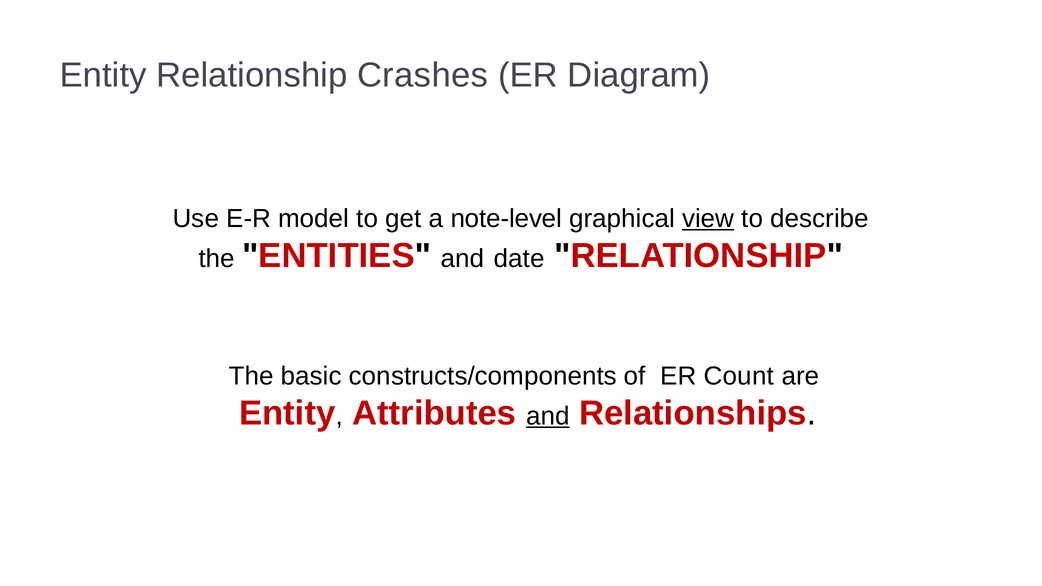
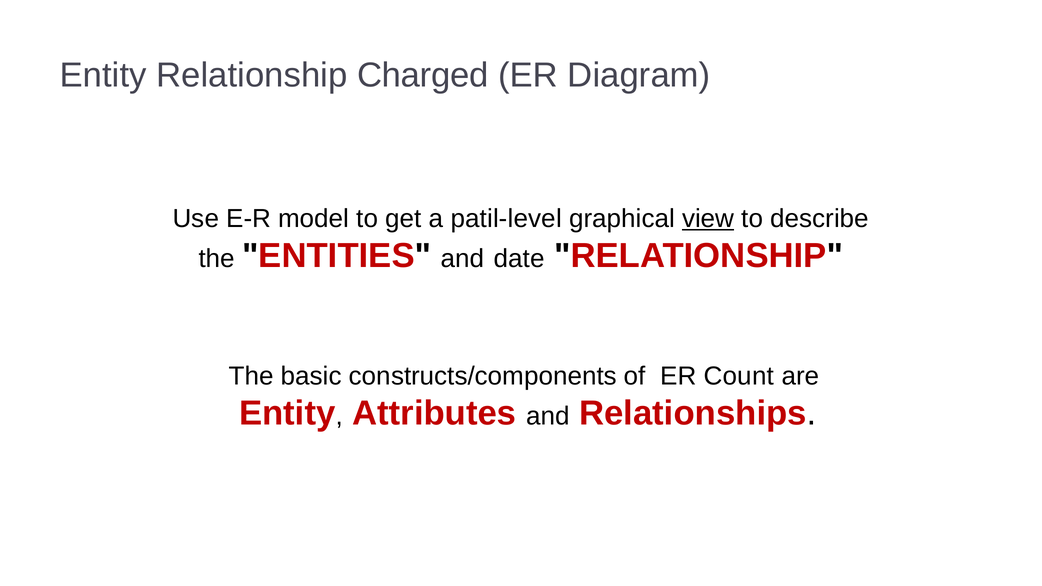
Crashes: Crashes -> Charged (423, 75)
note-level: note-level -> patil-level (506, 219)
and underline: present -> none (548, 416)
